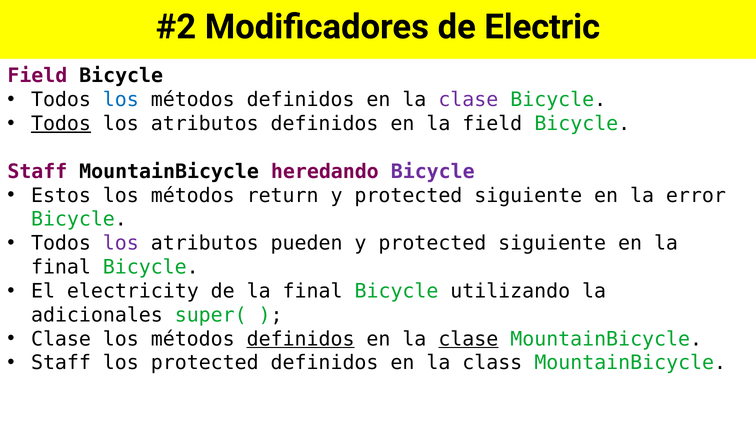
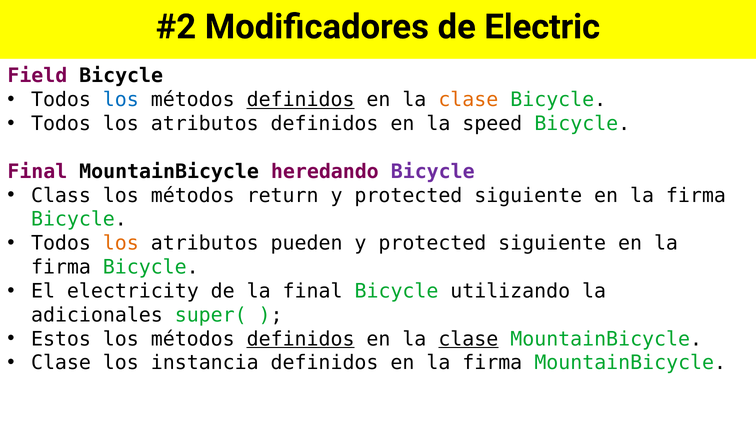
definidos underline: none -> present (301, 100)
clase colour: purple -> orange (468, 100)
Todos underline: present -> none (61, 124)
la field: field -> speed (492, 124)
Staff: Staff -> Final (37, 172)
Estos: Estos -> Class (61, 196)
error: error -> firma (696, 196)
los colour: purple -> orange (121, 243)
final: final -> firma (61, 267)
Clase: Clase -> Estos (61, 339)
Staff: Staff -> Clase (61, 363)
los protected: protected -> instancia (205, 363)
definidos en la class: class -> firma (492, 363)
